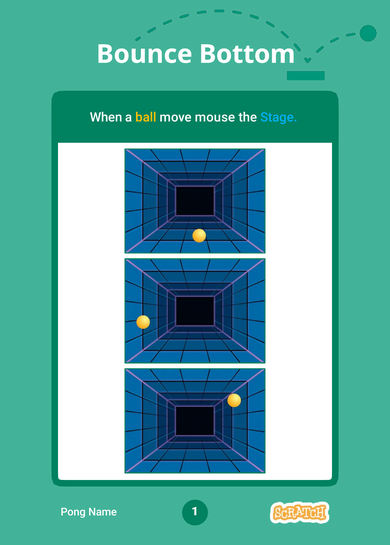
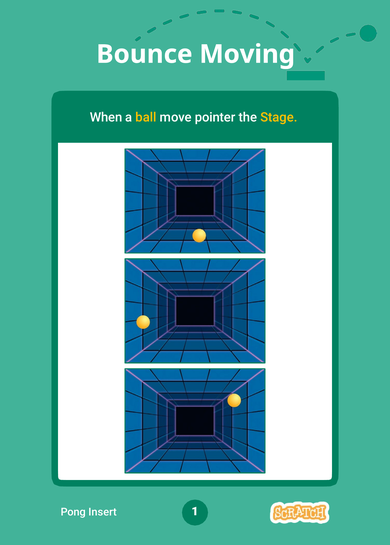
Bottom: Bottom -> Moving (247, 54)
mouse: mouse -> pointer (215, 118)
Stage colour: light blue -> yellow (279, 118)
Name: Name -> Insert (103, 513)
